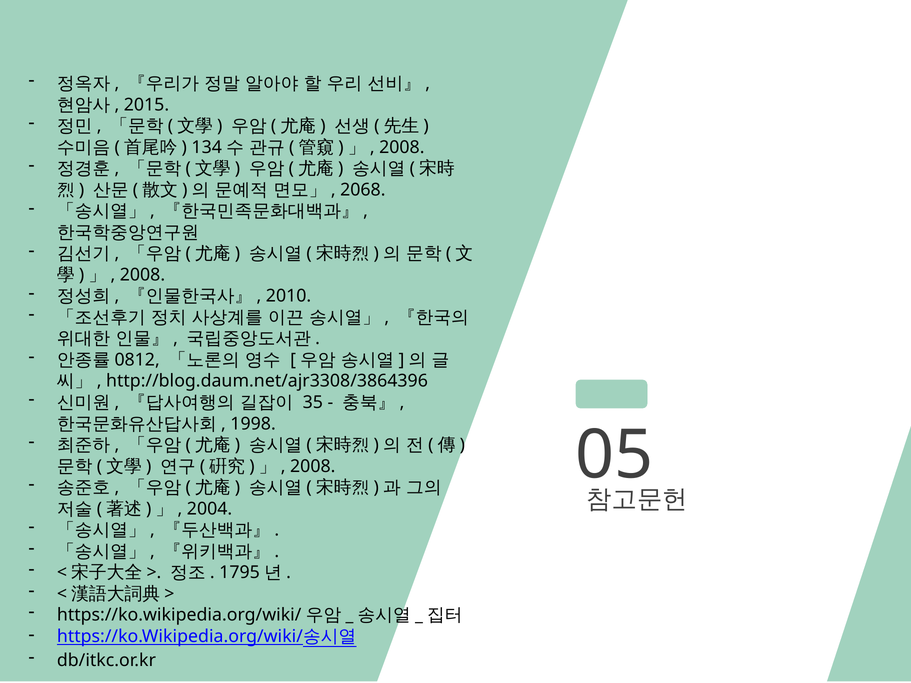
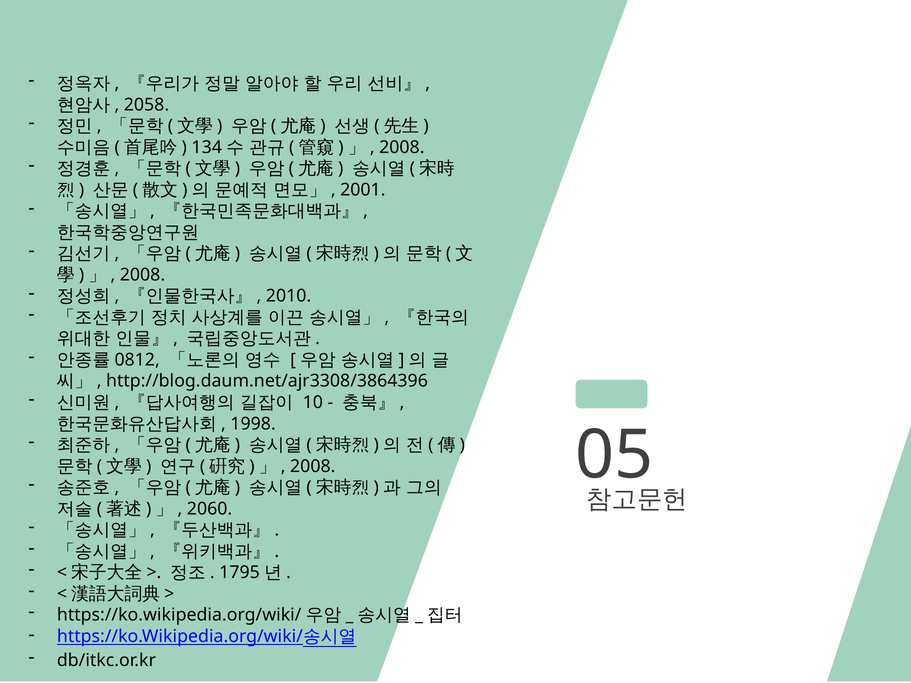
2015: 2015 -> 2058 (146, 105)
2068: 2068 -> 2001 (363, 190)
35: 35 -> 10 (313, 403)
2004: 2004 -> 2060 (210, 509)
